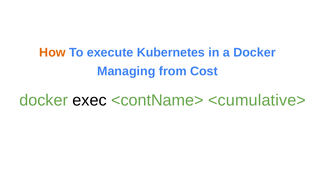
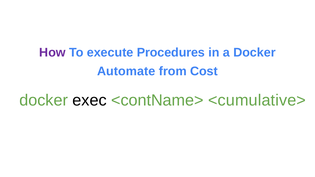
How colour: orange -> purple (52, 53)
Kubernetes: Kubernetes -> Procedures (171, 53)
Managing: Managing -> Automate (126, 71)
